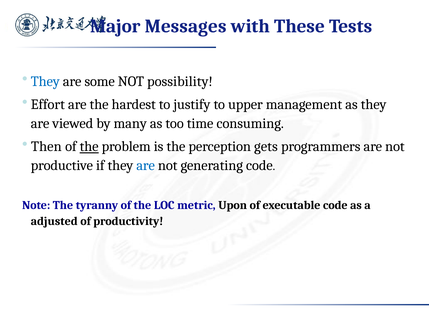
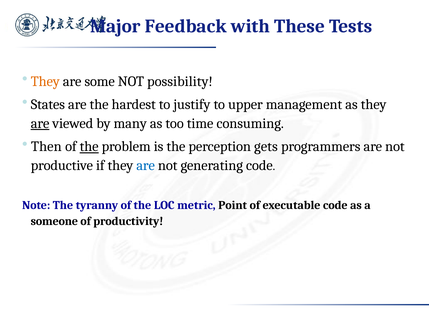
Messages: Messages -> Feedback (186, 26)
They colour: blue -> orange (45, 81)
Effort: Effort -> States (48, 104)
are underline: none -> present (40, 123)
Upon: Upon -> Point (233, 205)
adjusted: adjusted -> someone (54, 221)
